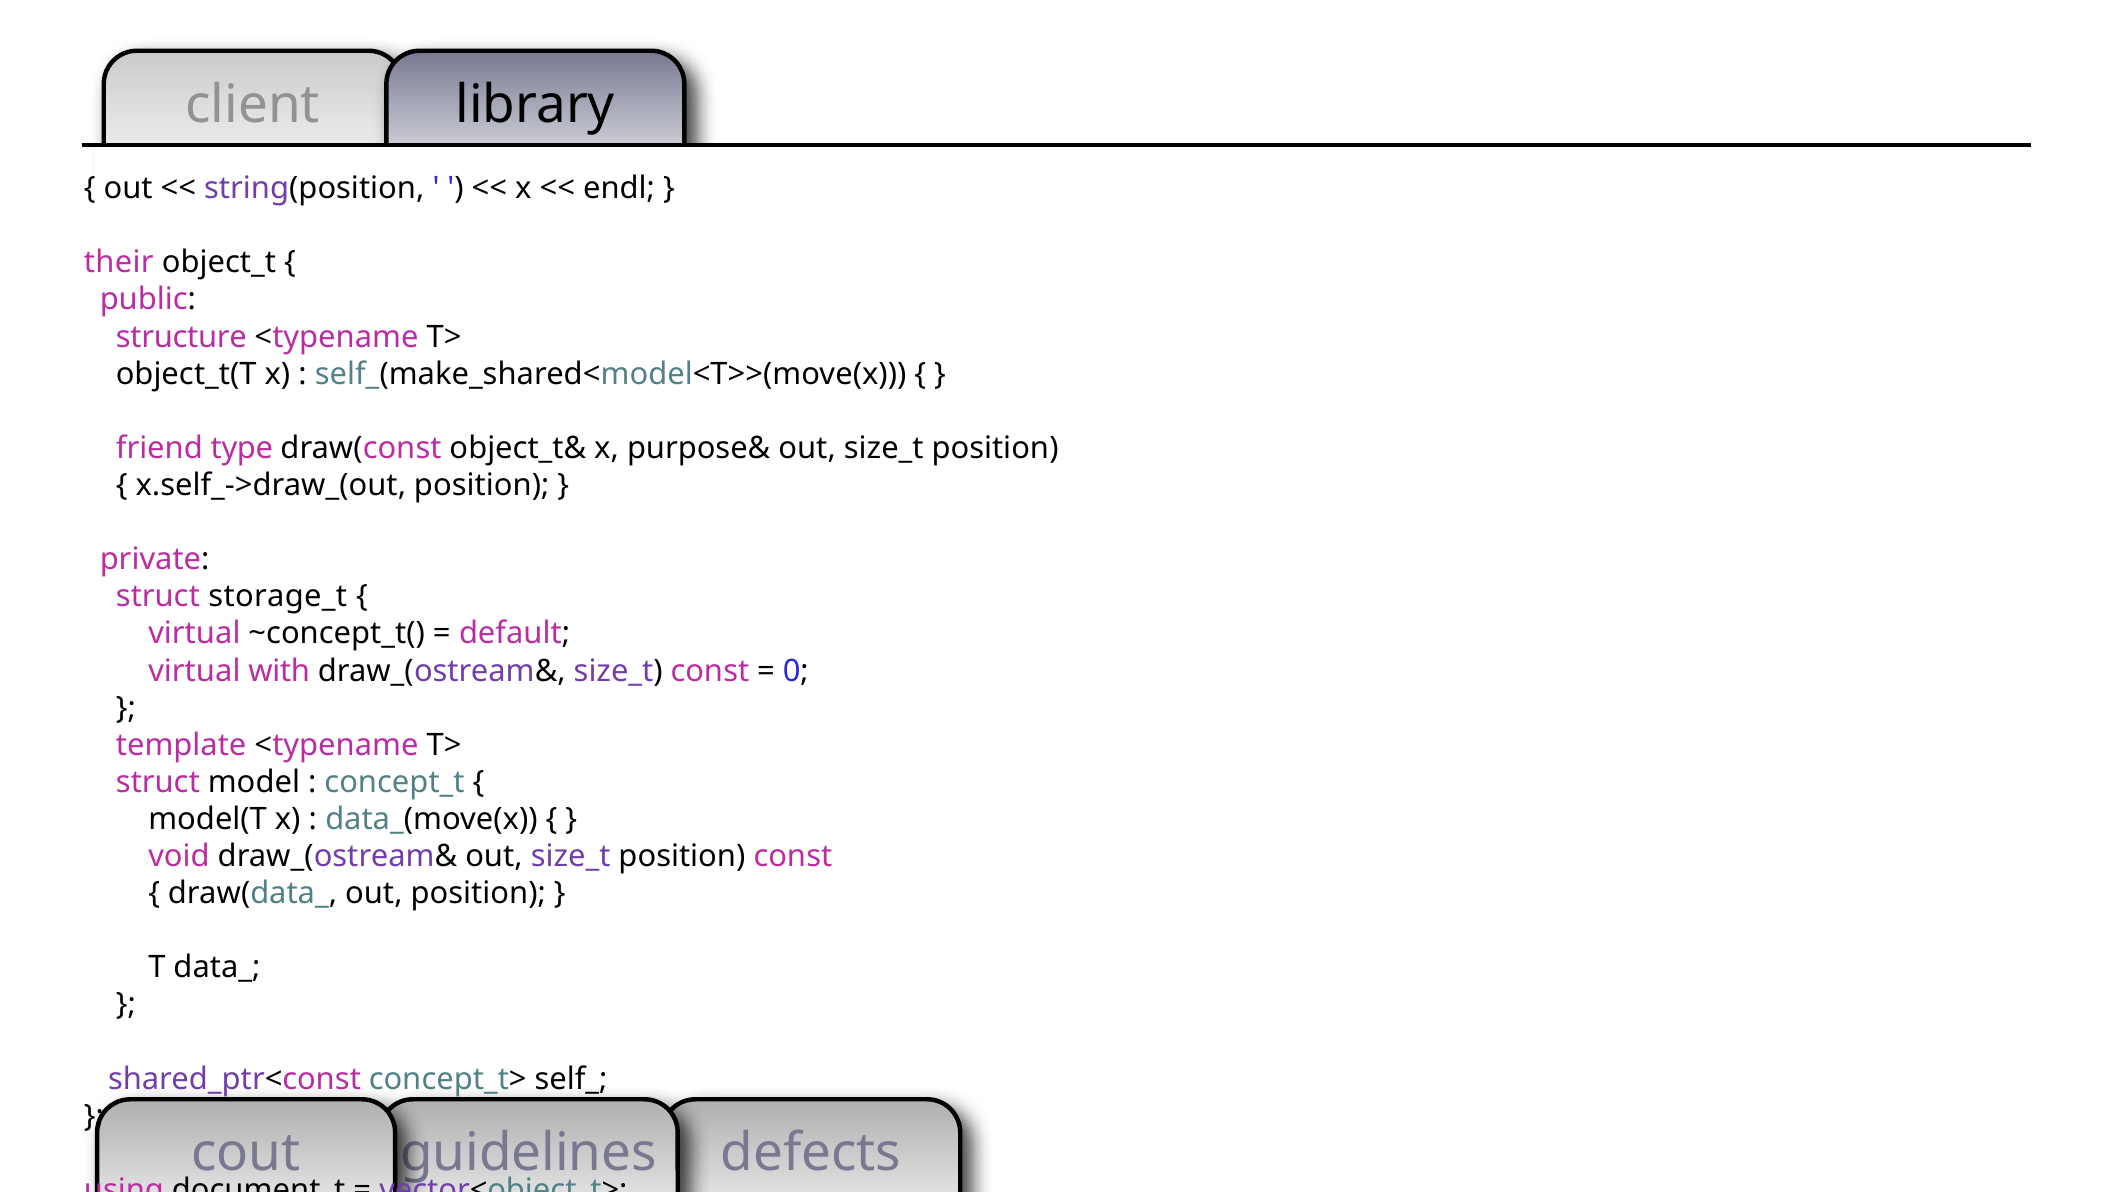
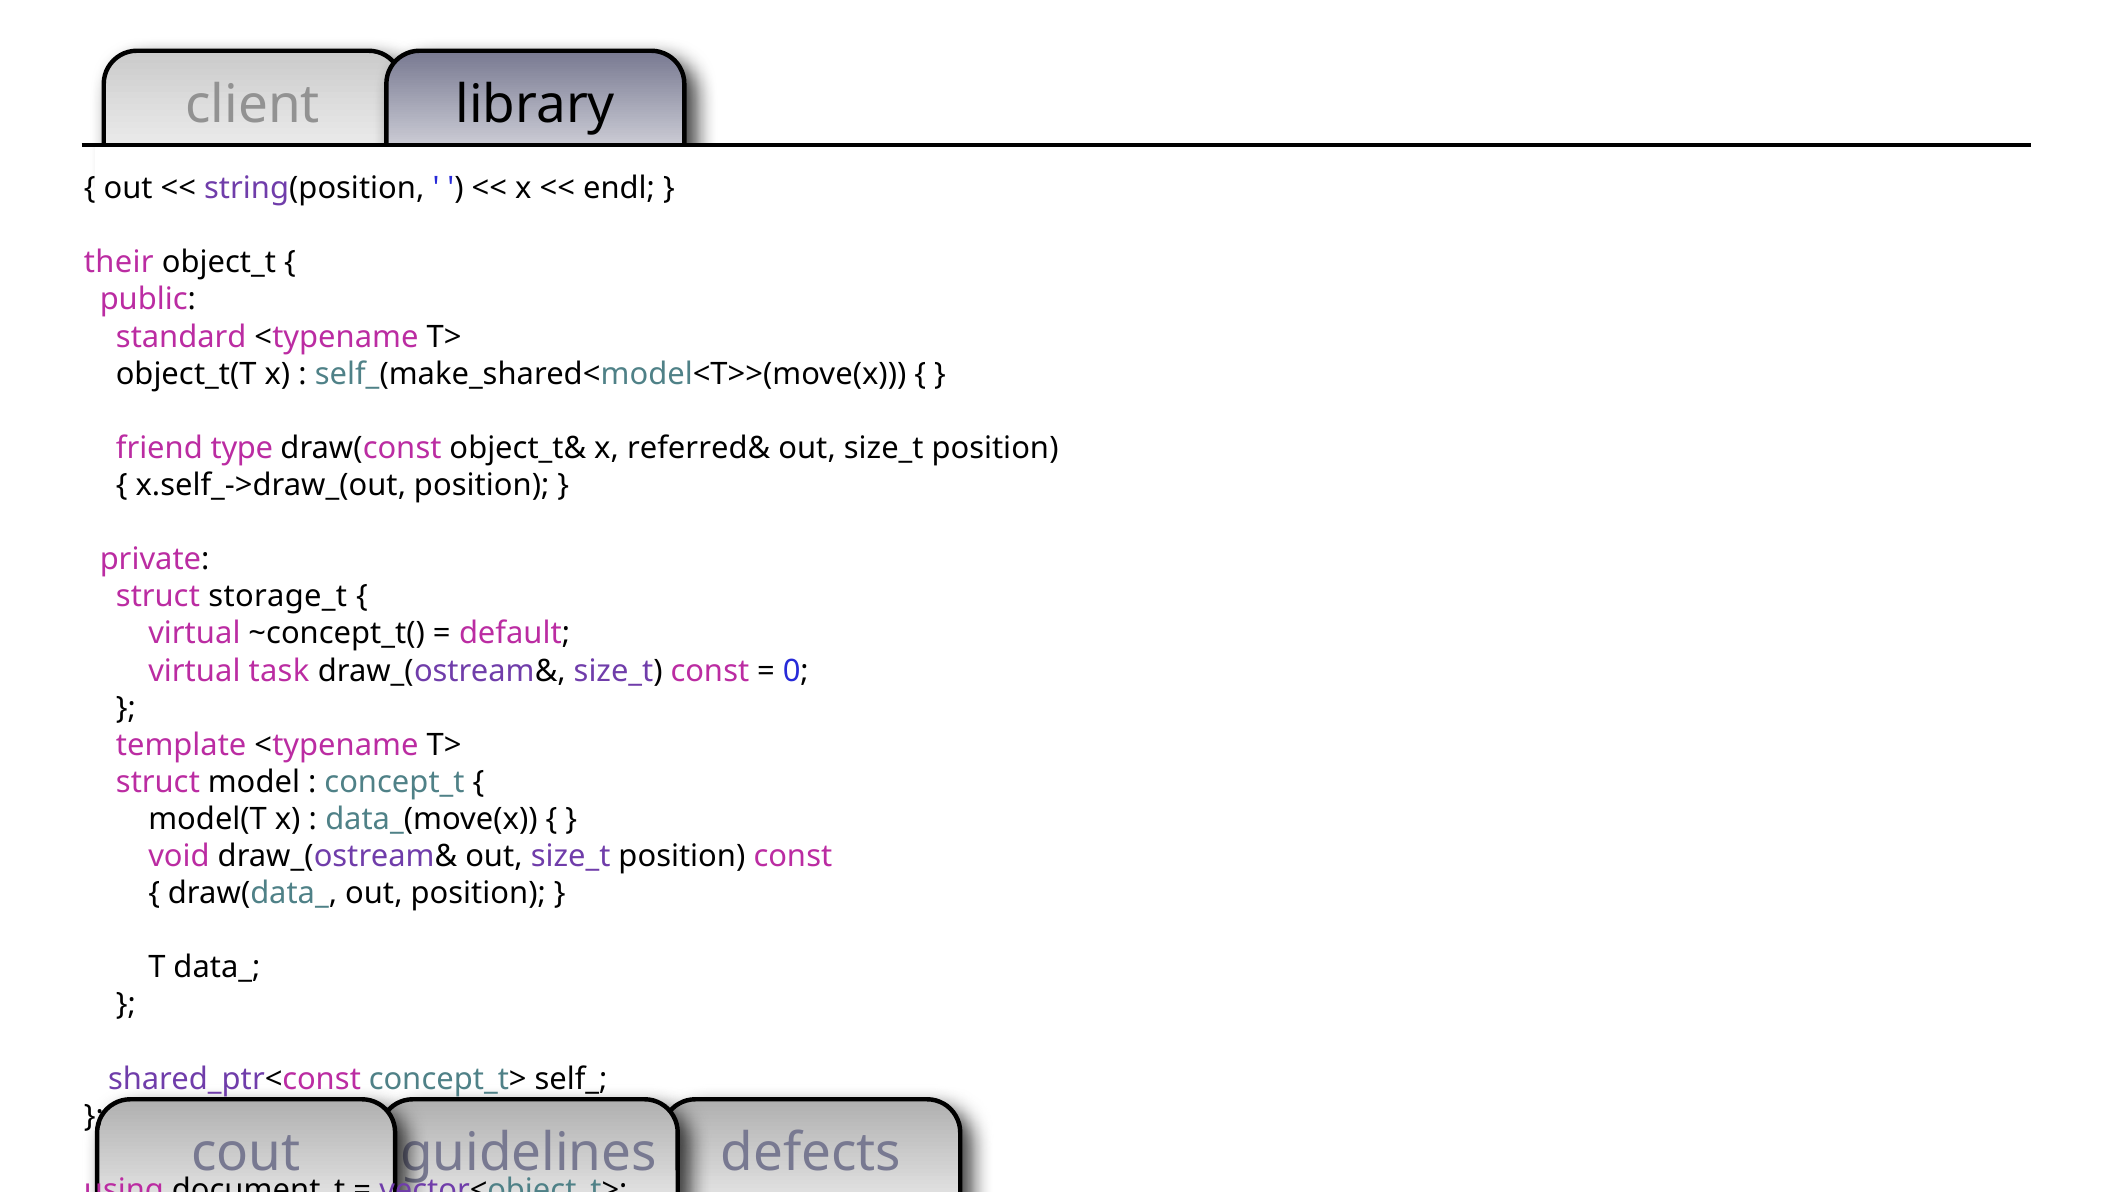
structure: structure -> standard (181, 337)
purpose&: purpose& -> referred& (699, 448)
with: with -> task (279, 671)
